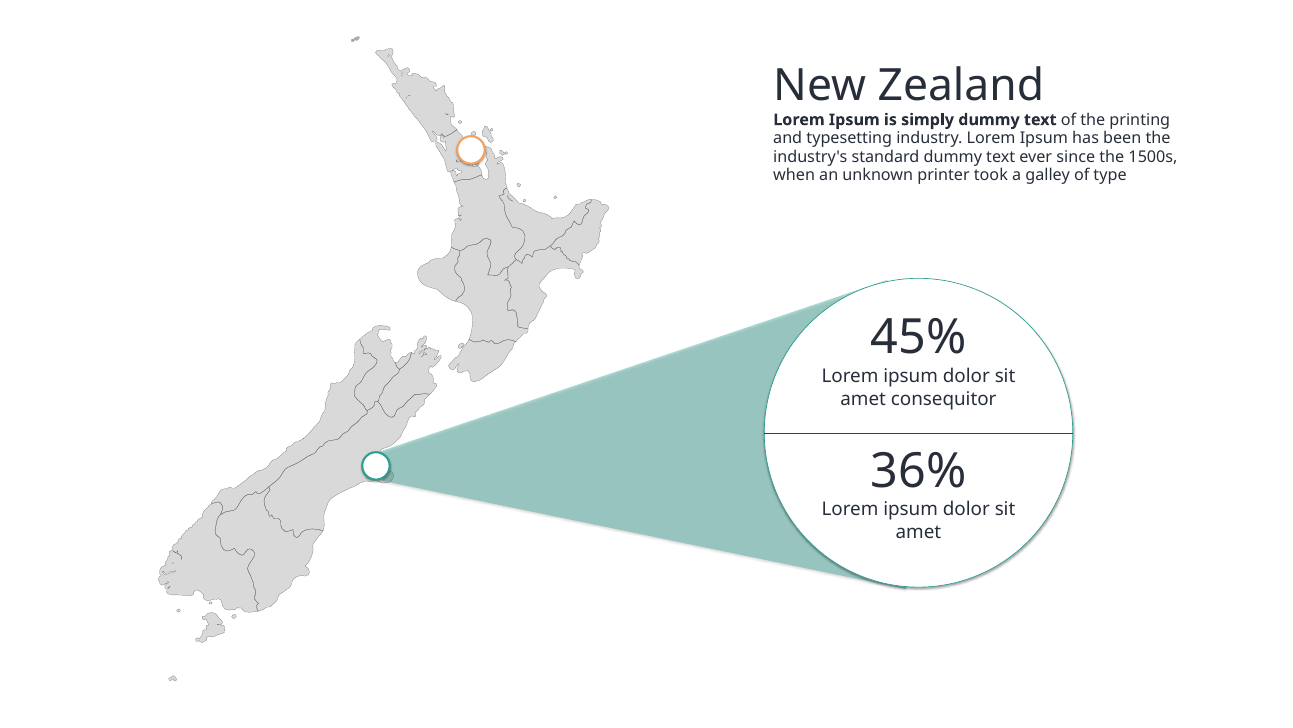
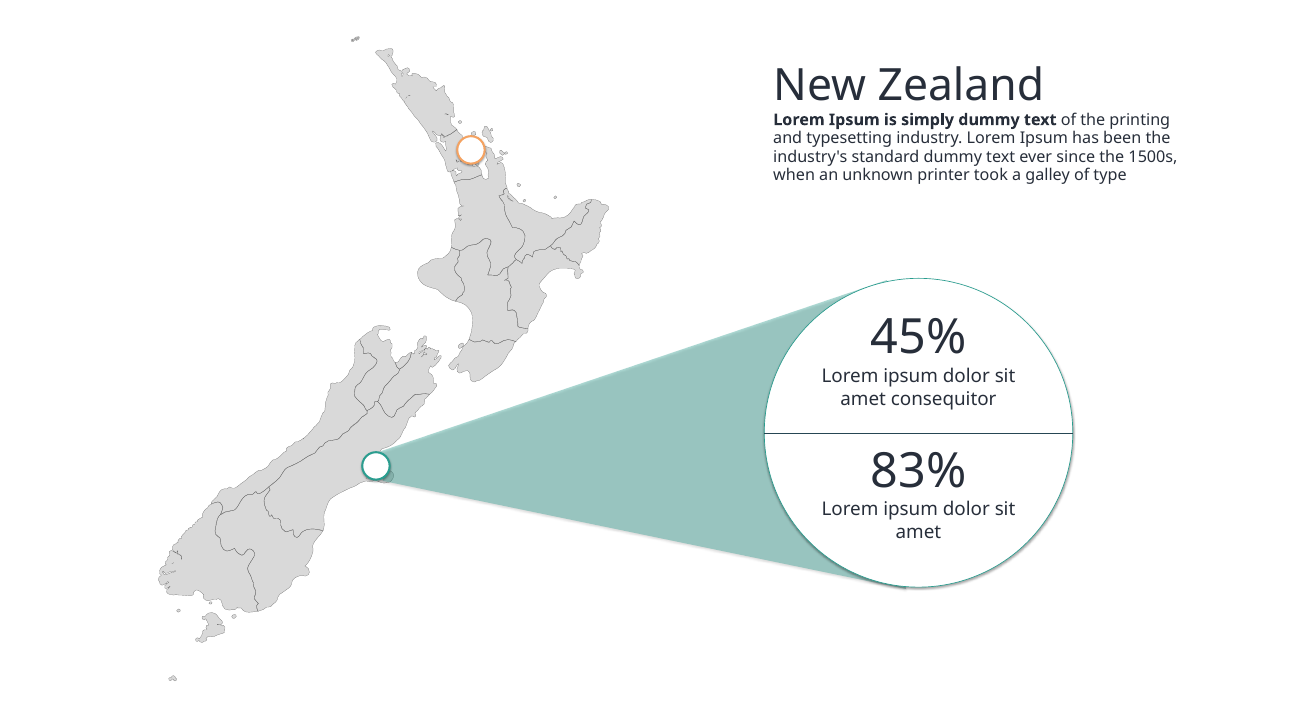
36%: 36% -> 83% (919, 471)
